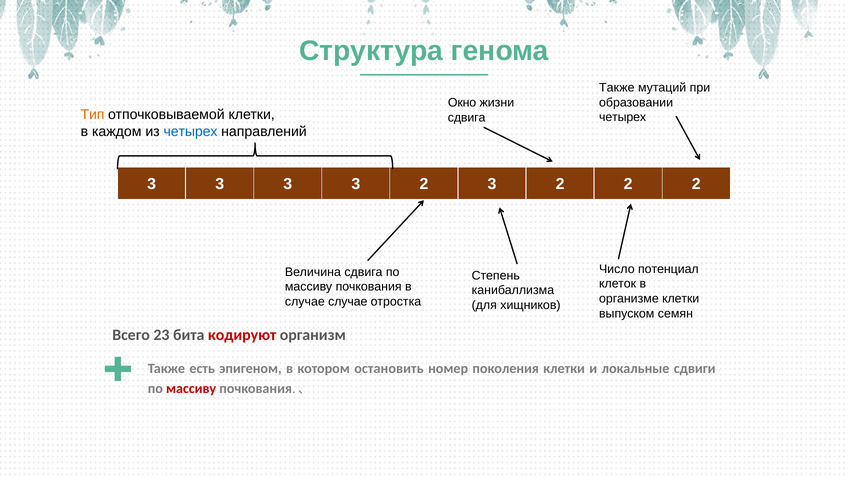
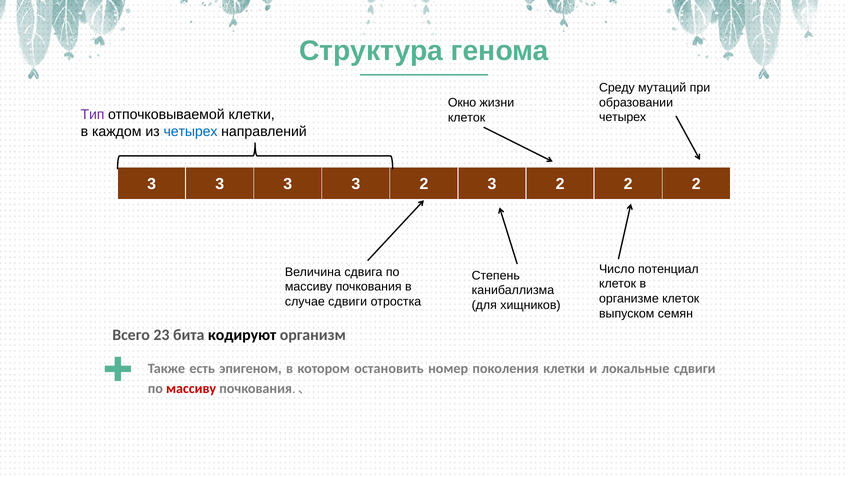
Также: Также -> Среду (617, 88)
Тип colour: orange -> purple (93, 115)
сдвига: сдвига -> клеток (467, 117)
организме клетки: клетки -> клеток (681, 299)
случае случае: случае -> сдвиги (348, 302)
кодируют colour: red -> black (242, 335)
